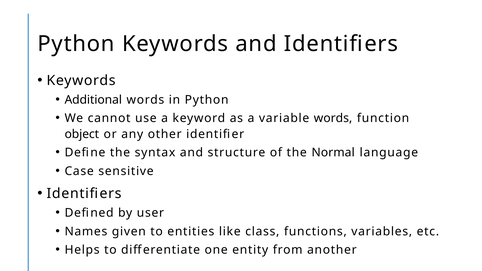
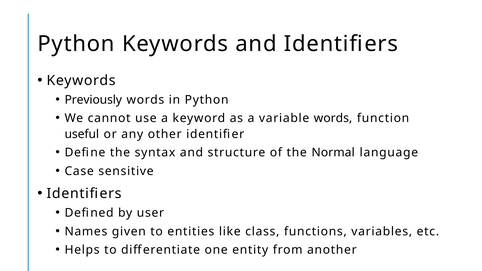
Additional: Additional -> Previously (93, 100)
object: object -> useful (82, 134)
